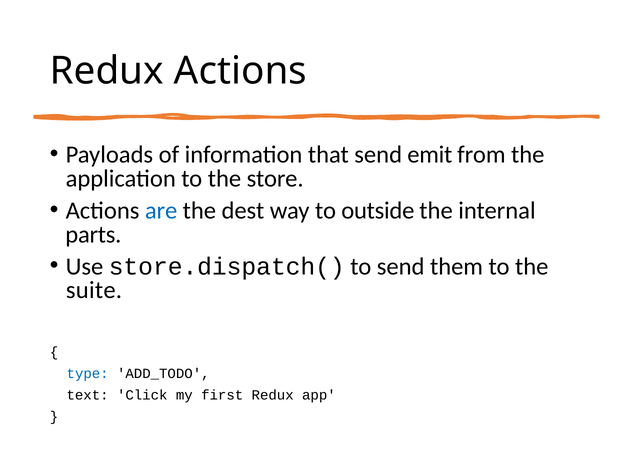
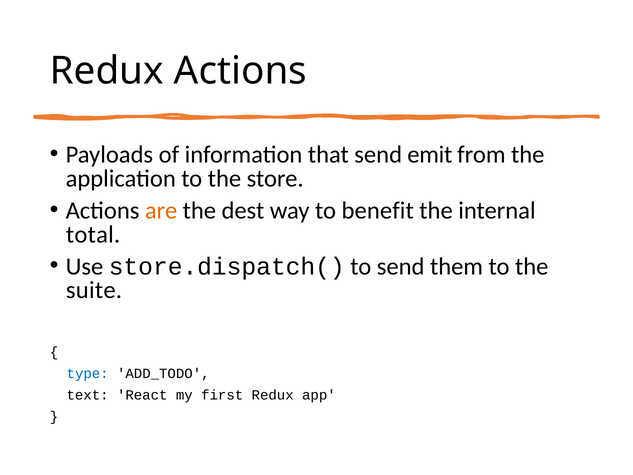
are colour: blue -> orange (161, 210)
outside: outside -> benefit (378, 210)
parts: parts -> total (93, 234)
Click: Click -> React (142, 395)
